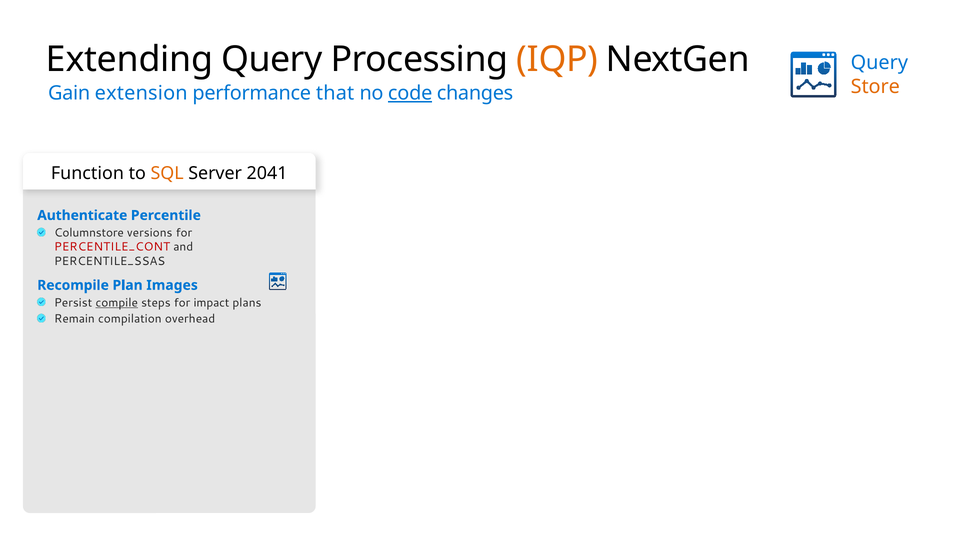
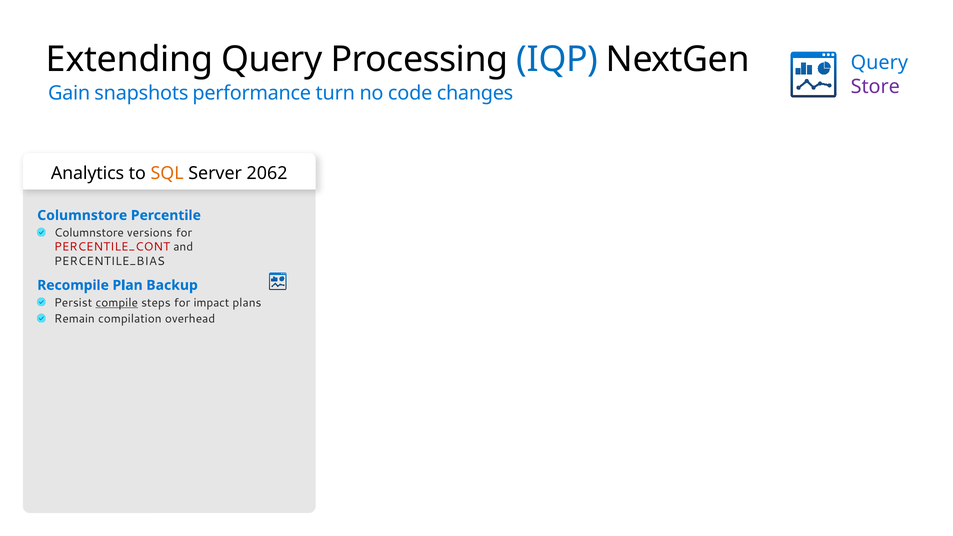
IQP colour: orange -> blue (557, 60)
Store colour: orange -> purple (875, 87)
extension: extension -> snapshots (141, 93)
that: that -> turn (335, 93)
code underline: present -> none (410, 93)
Function: Function -> Analytics (88, 173)
2041: 2041 -> 2062 (267, 173)
Authenticate: Authenticate -> Columnstore (82, 215)
PERCENTILE_SSAS: PERCENTILE_SSAS -> PERCENTILE_BIAS (110, 261)
Images: Images -> Backup (172, 285)
